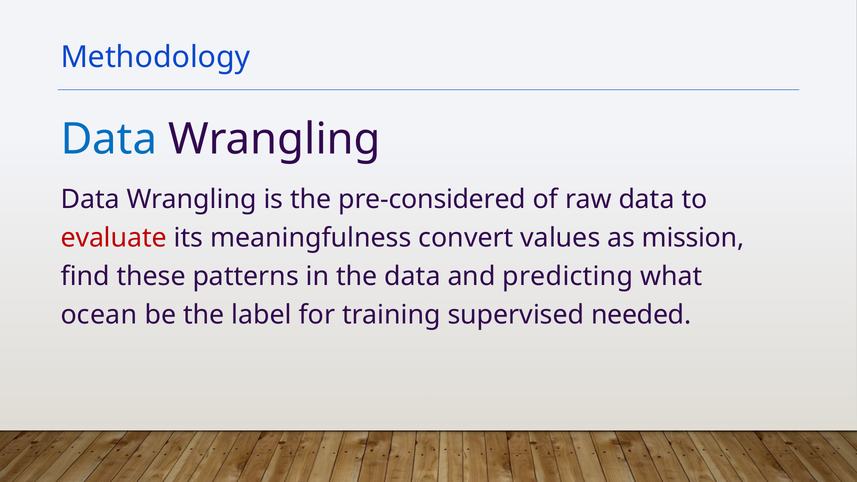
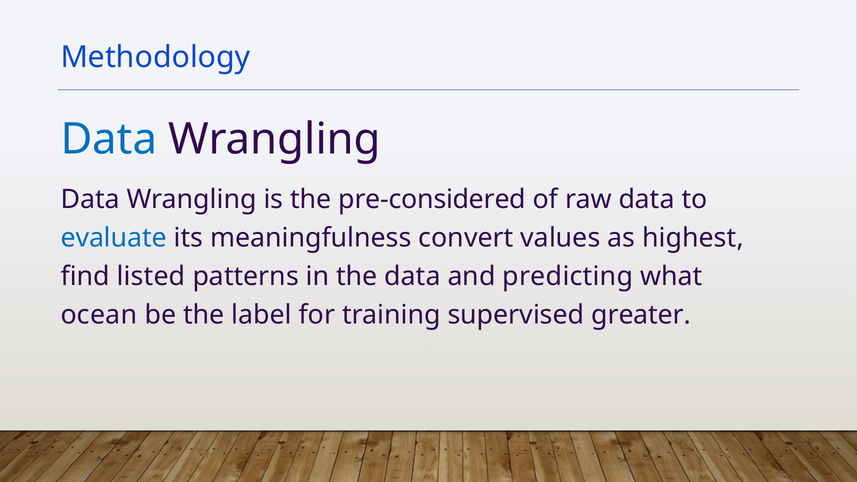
evaluate colour: red -> blue (114, 238)
mission: mission -> highest (693, 238)
these: these -> listed (151, 277)
needed: needed -> greater (641, 315)
